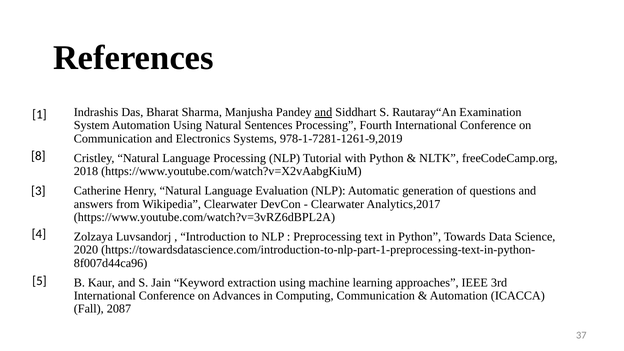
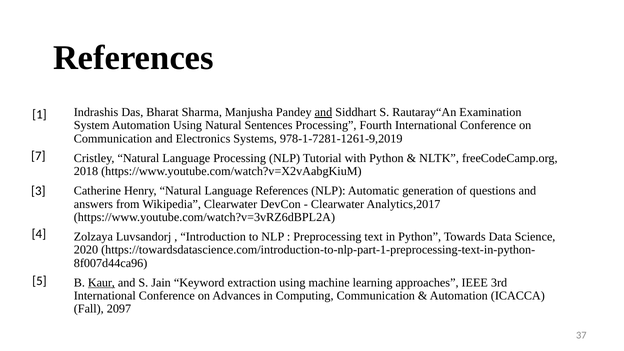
8: 8 -> 7 (38, 156)
Language Evaluation: Evaluation -> References (282, 191)
Kaur underline: none -> present (101, 283)
2087: 2087 -> 2097 (119, 309)
